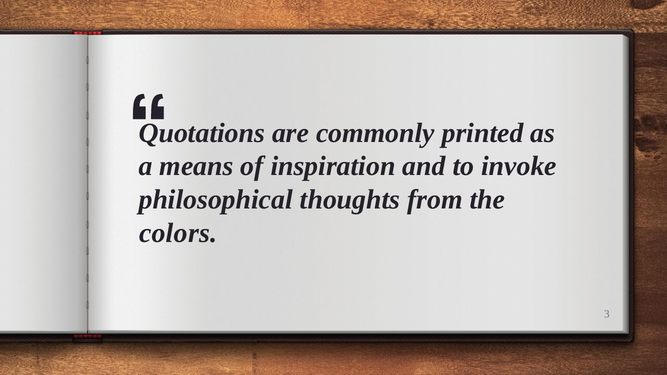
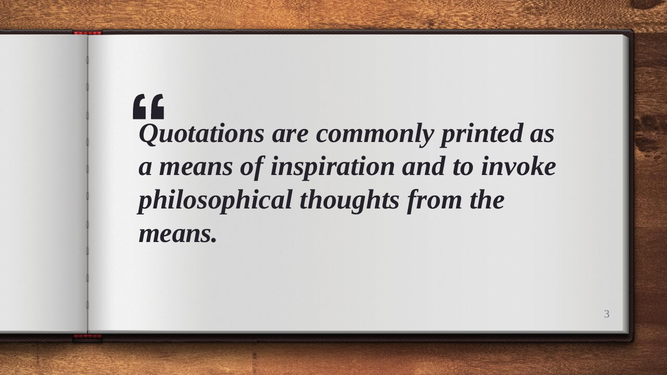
colors: colors -> means (178, 233)
